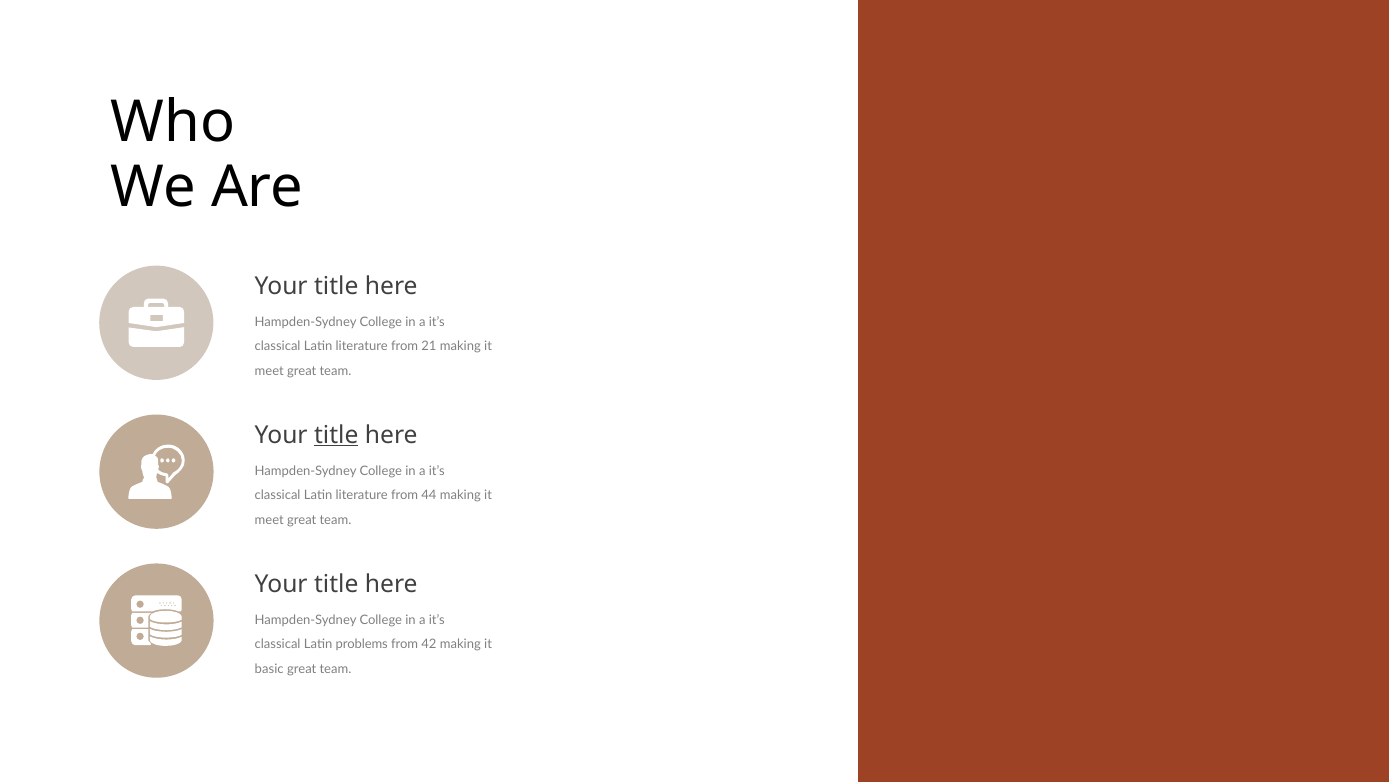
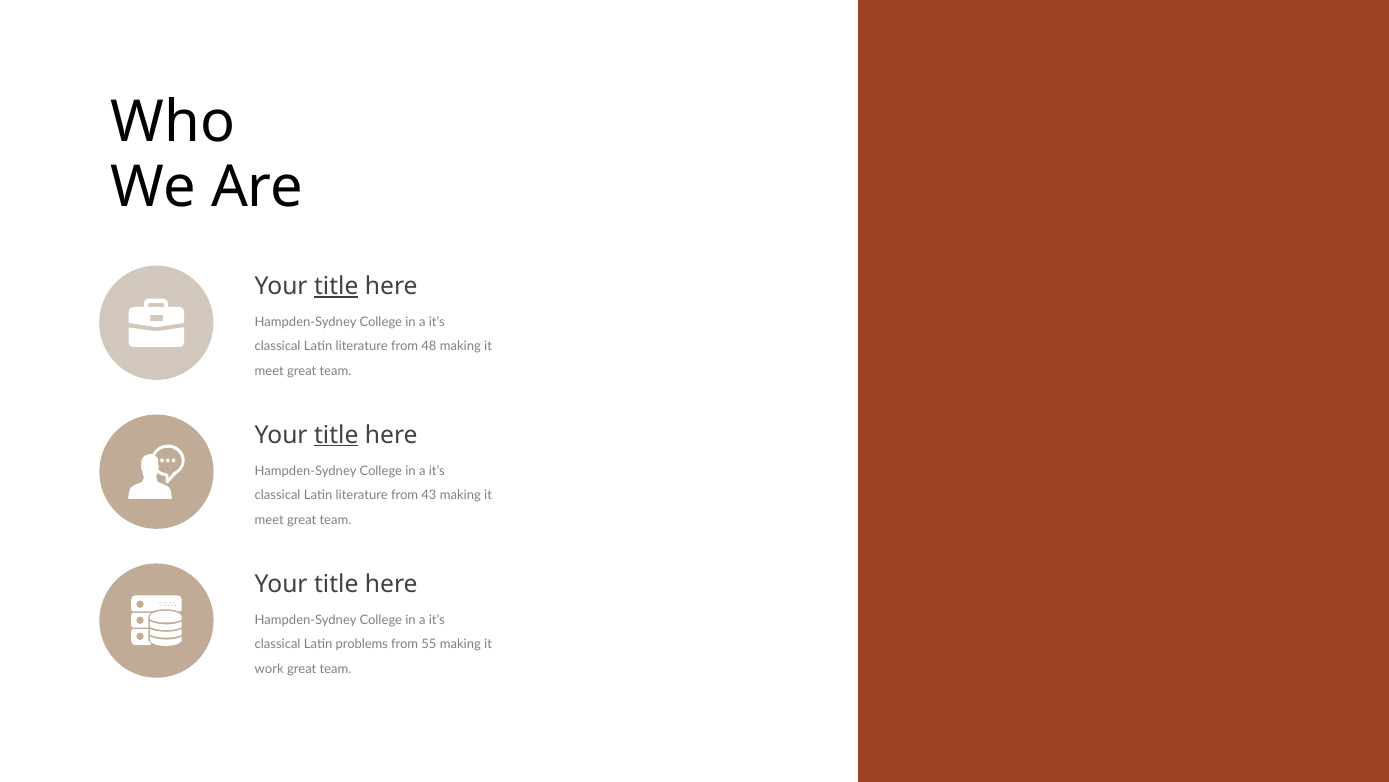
title underline: none -> present (336, 286)
21: 21 -> 48 (429, 346)
44: 44 -> 43 (429, 495)
42: 42 -> 55 (429, 644)
basic: basic -> work (269, 669)
